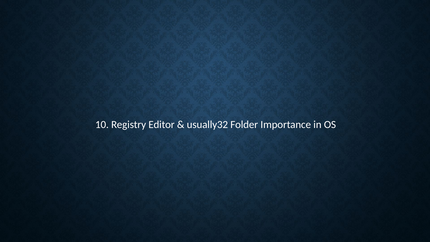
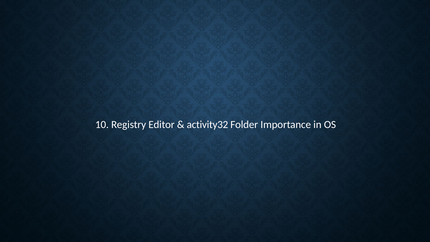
usually32: usually32 -> activity32 (207, 125)
